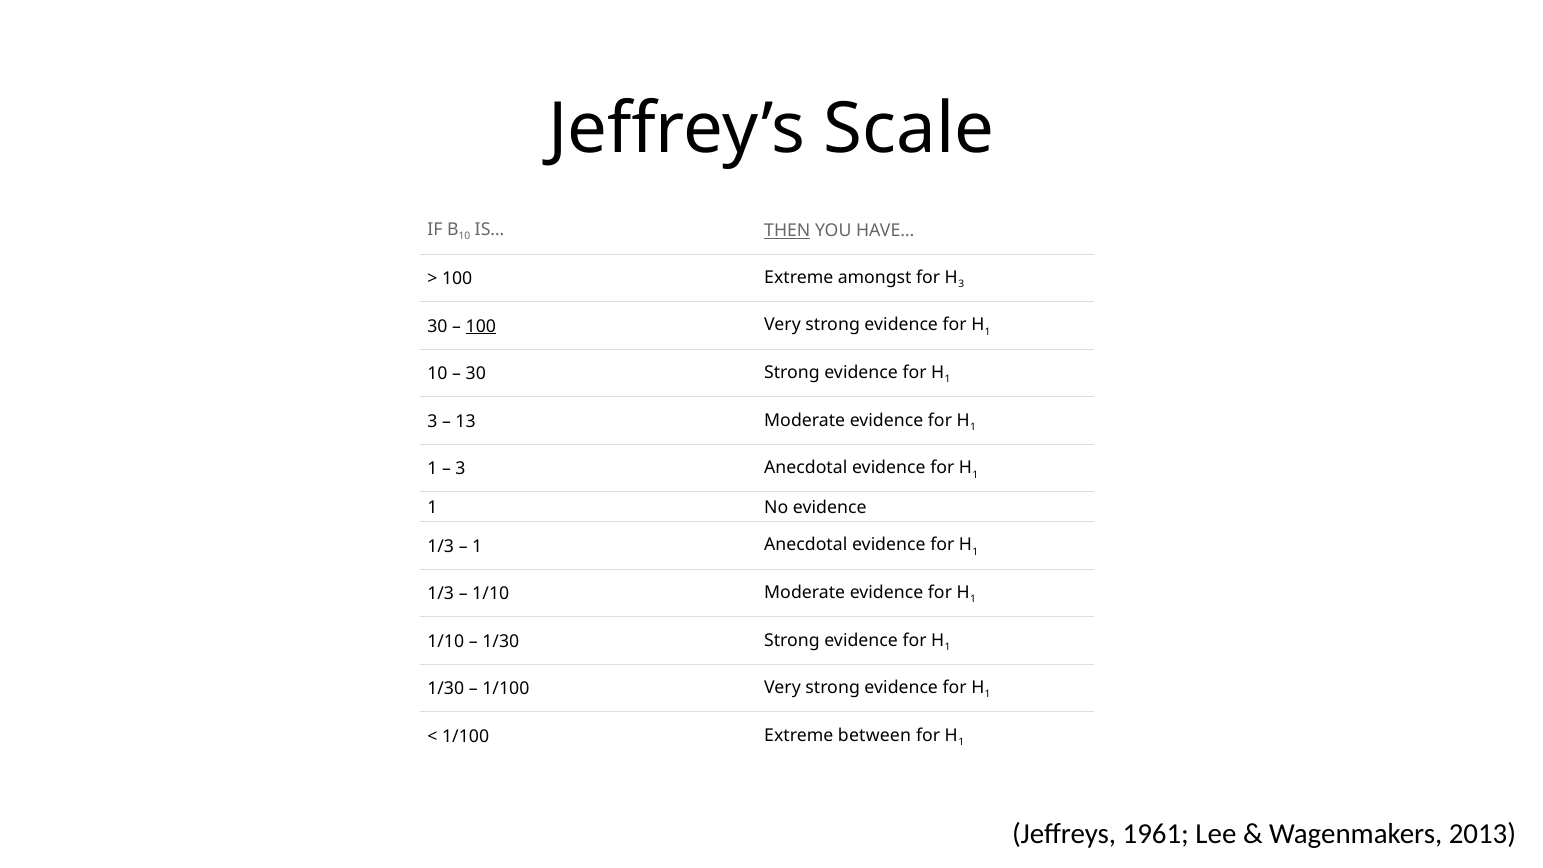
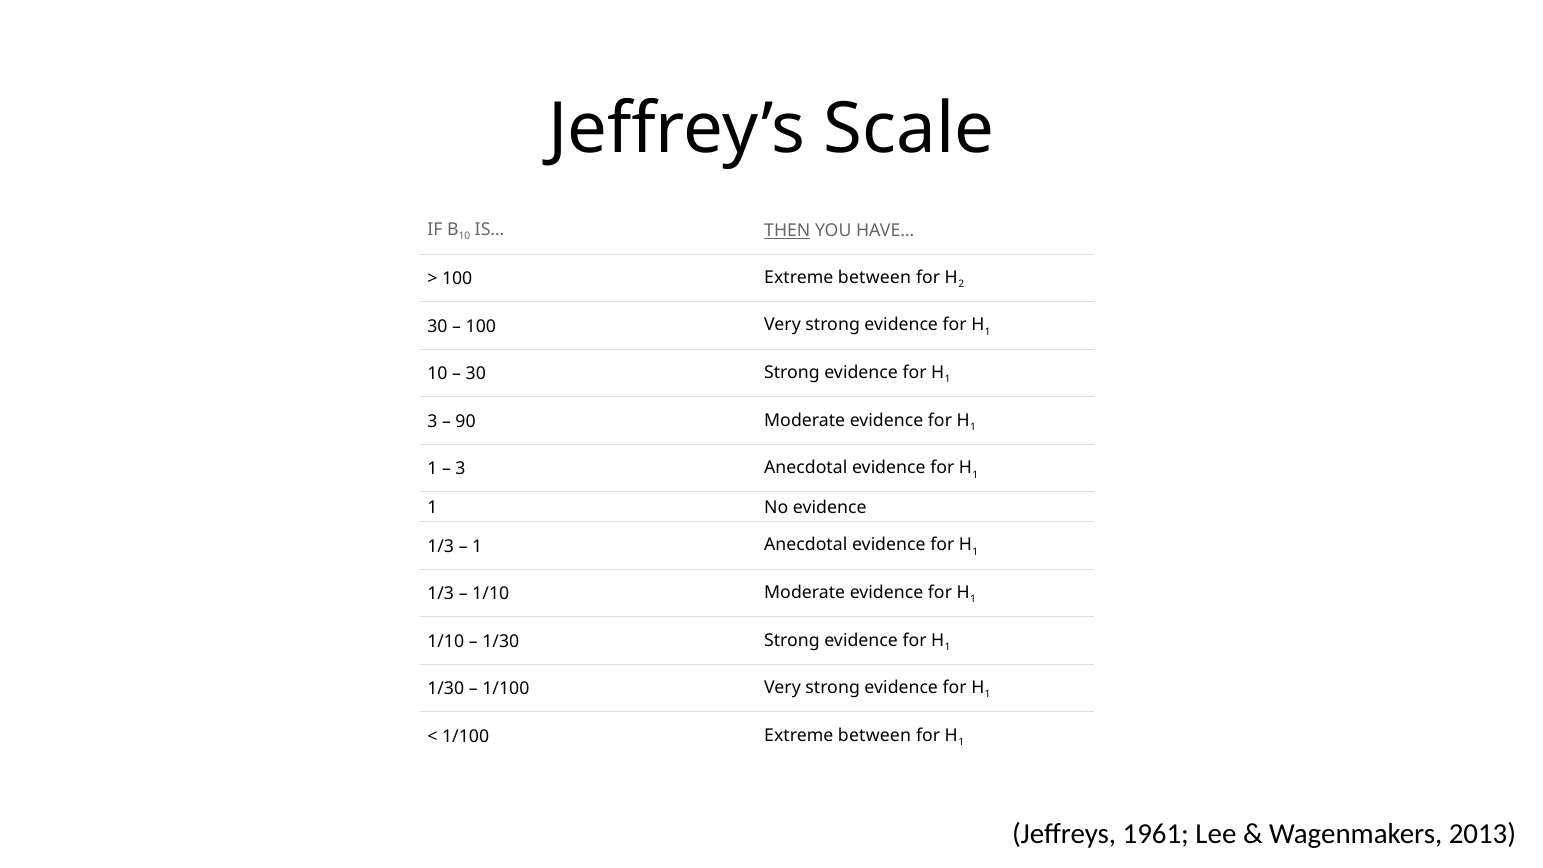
100 Extreme amongst: amongst -> between (875, 278)
3: 3 -> 2 (961, 284)
100 underline: present -> none (481, 326)
13: 13 -> 90 (466, 421)
